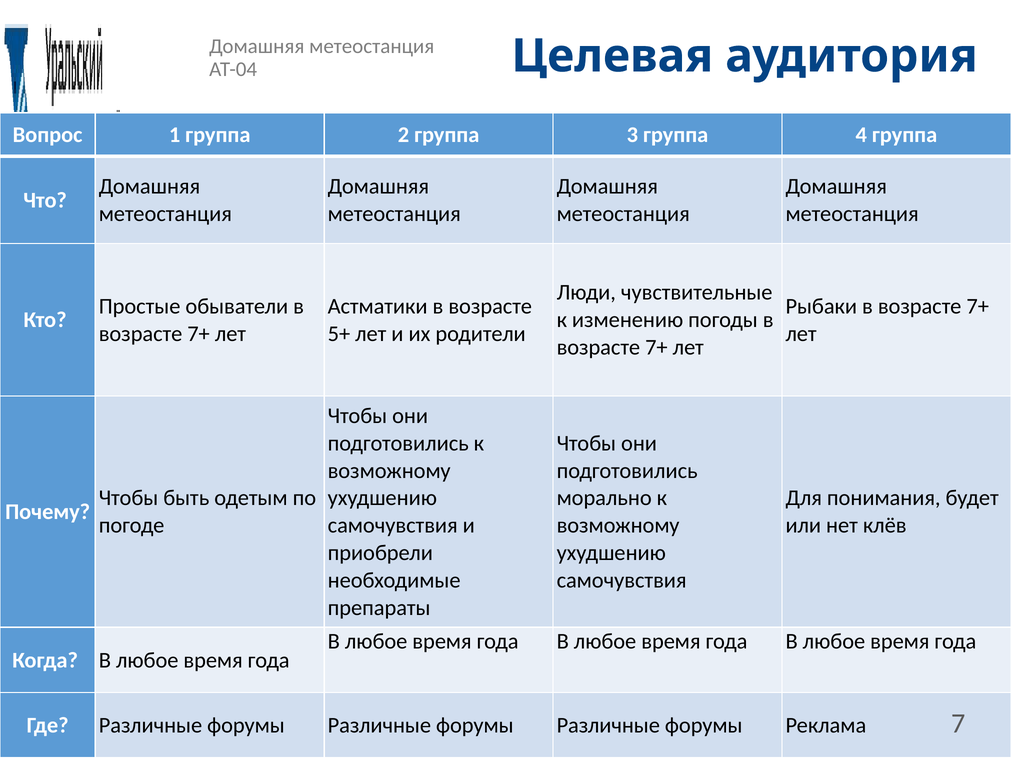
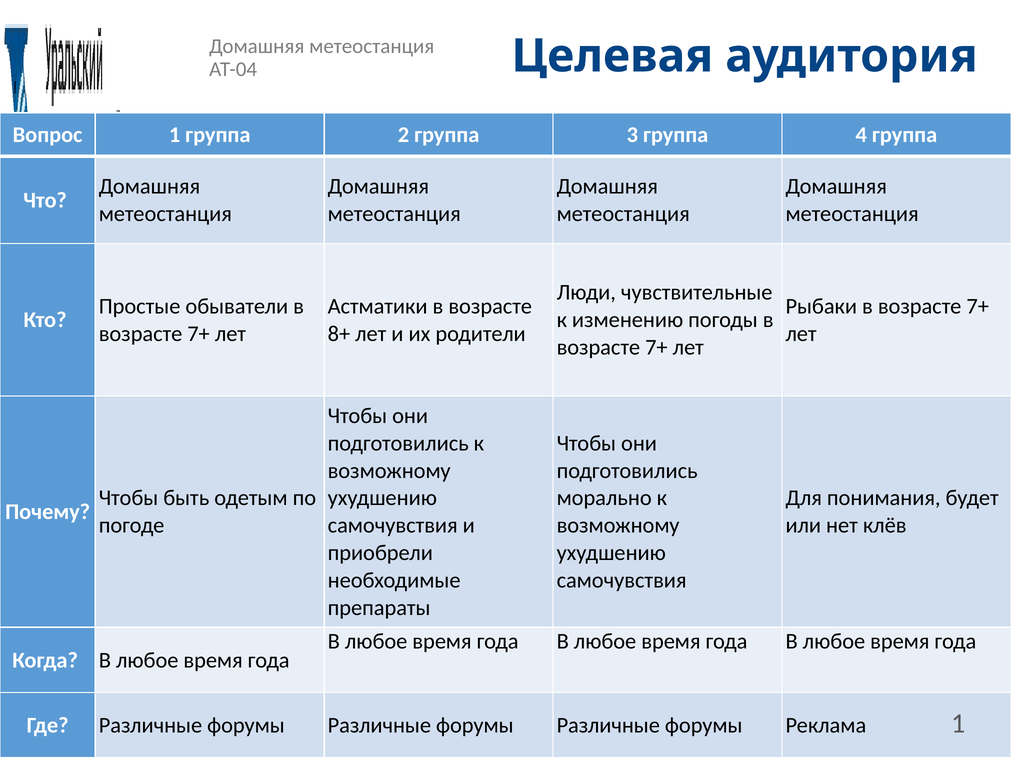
5+: 5+ -> 8+ (339, 334)
Реклама 7: 7 -> 1 (958, 724)
